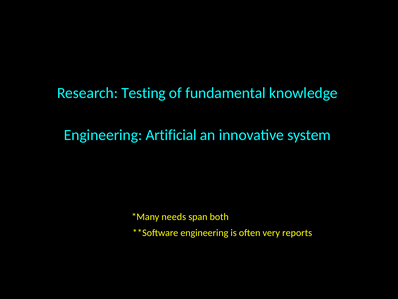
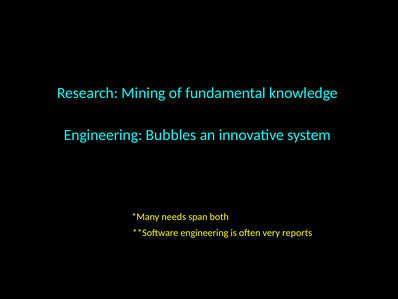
Testing: Testing -> Mining (143, 93)
Artificial: Artificial -> Bubbles (171, 135)
